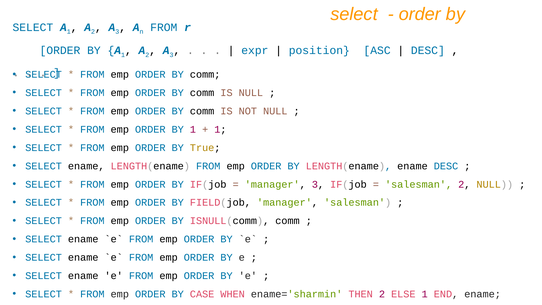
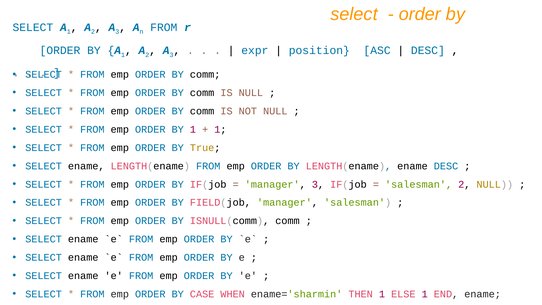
THEN 2: 2 -> 1 (382, 294)
